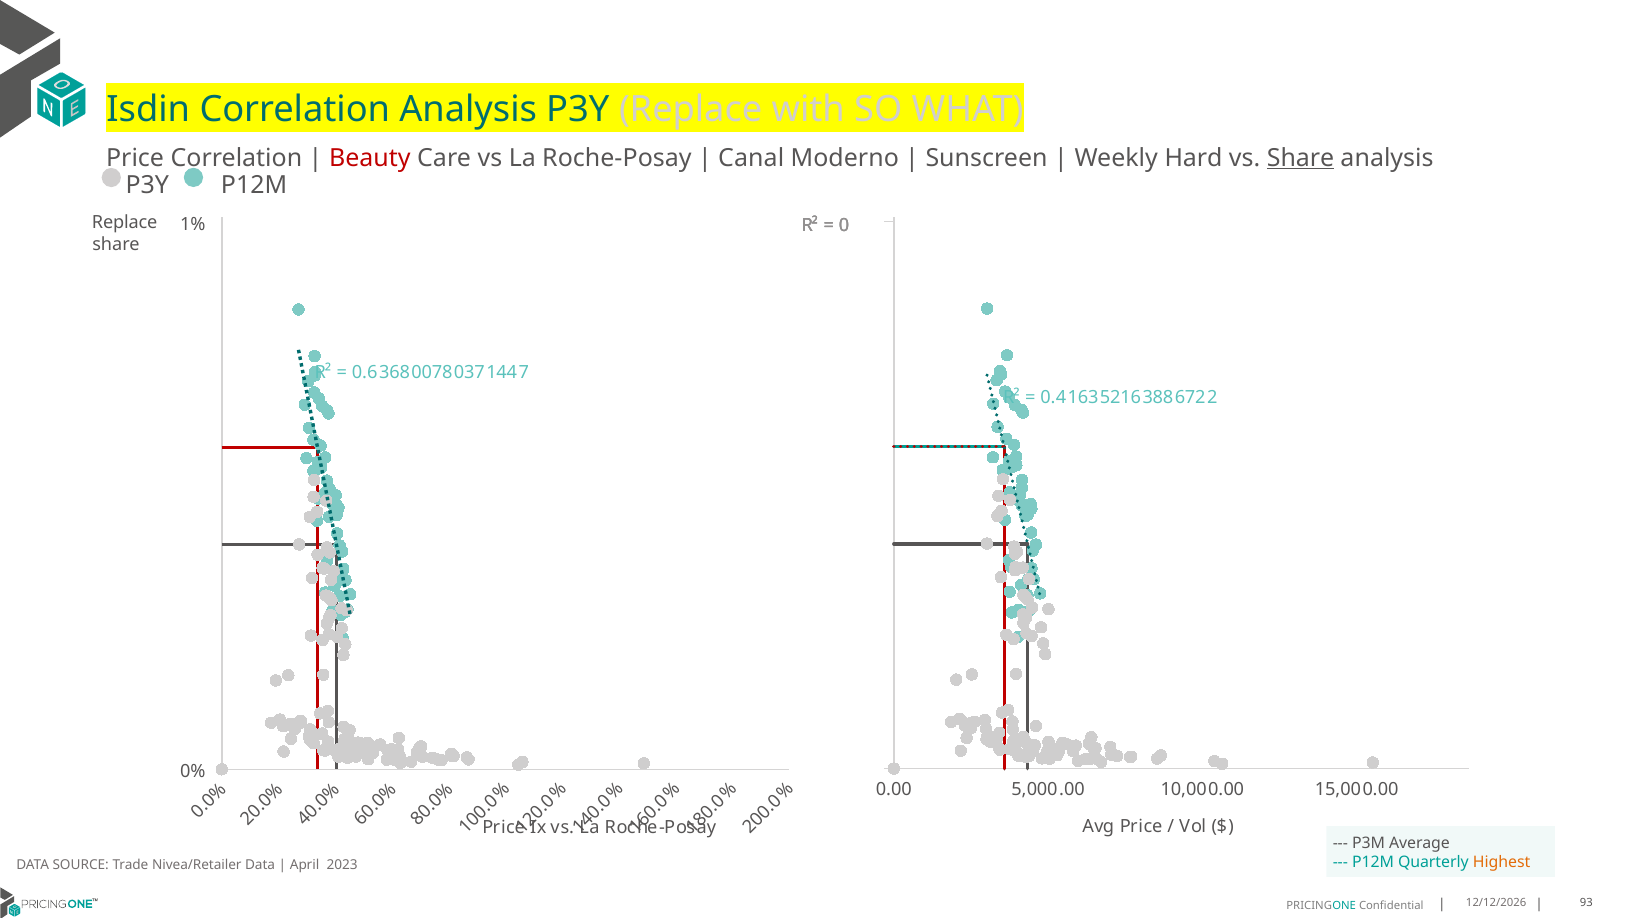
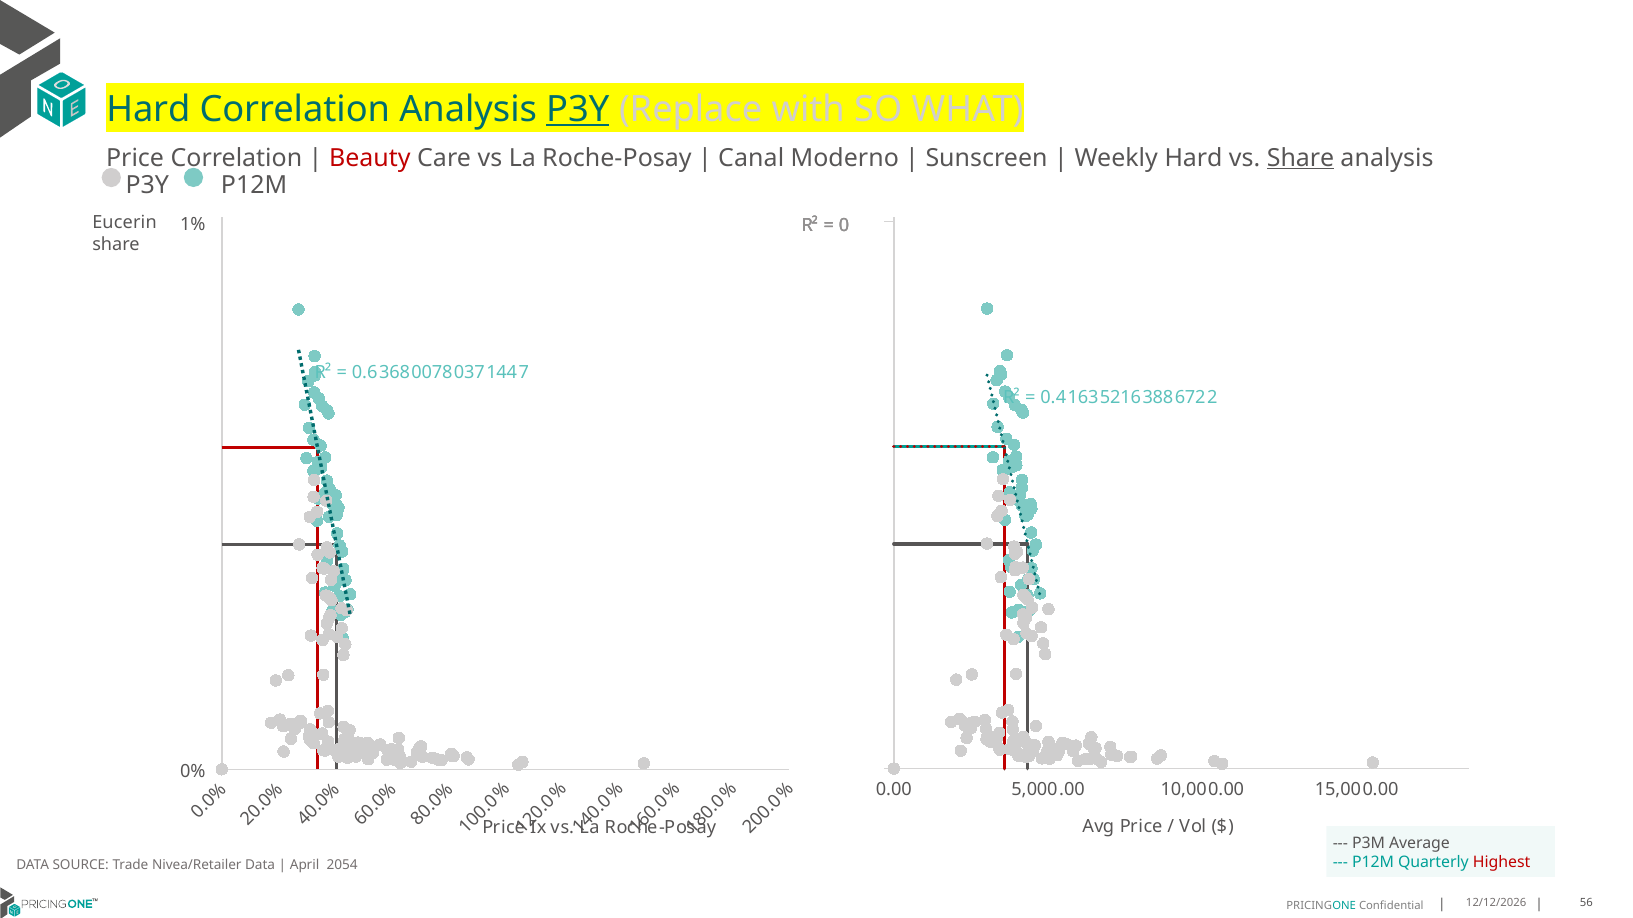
Isdin: Isdin -> Hard (148, 110)
P3Y underline: none -> present (578, 110)
Replace: Replace -> Eucerin (124, 223)
Highest colour: orange -> red (1502, 863)
2023: 2023 -> 2054 (342, 865)
93: 93 -> 56 (1586, 903)
